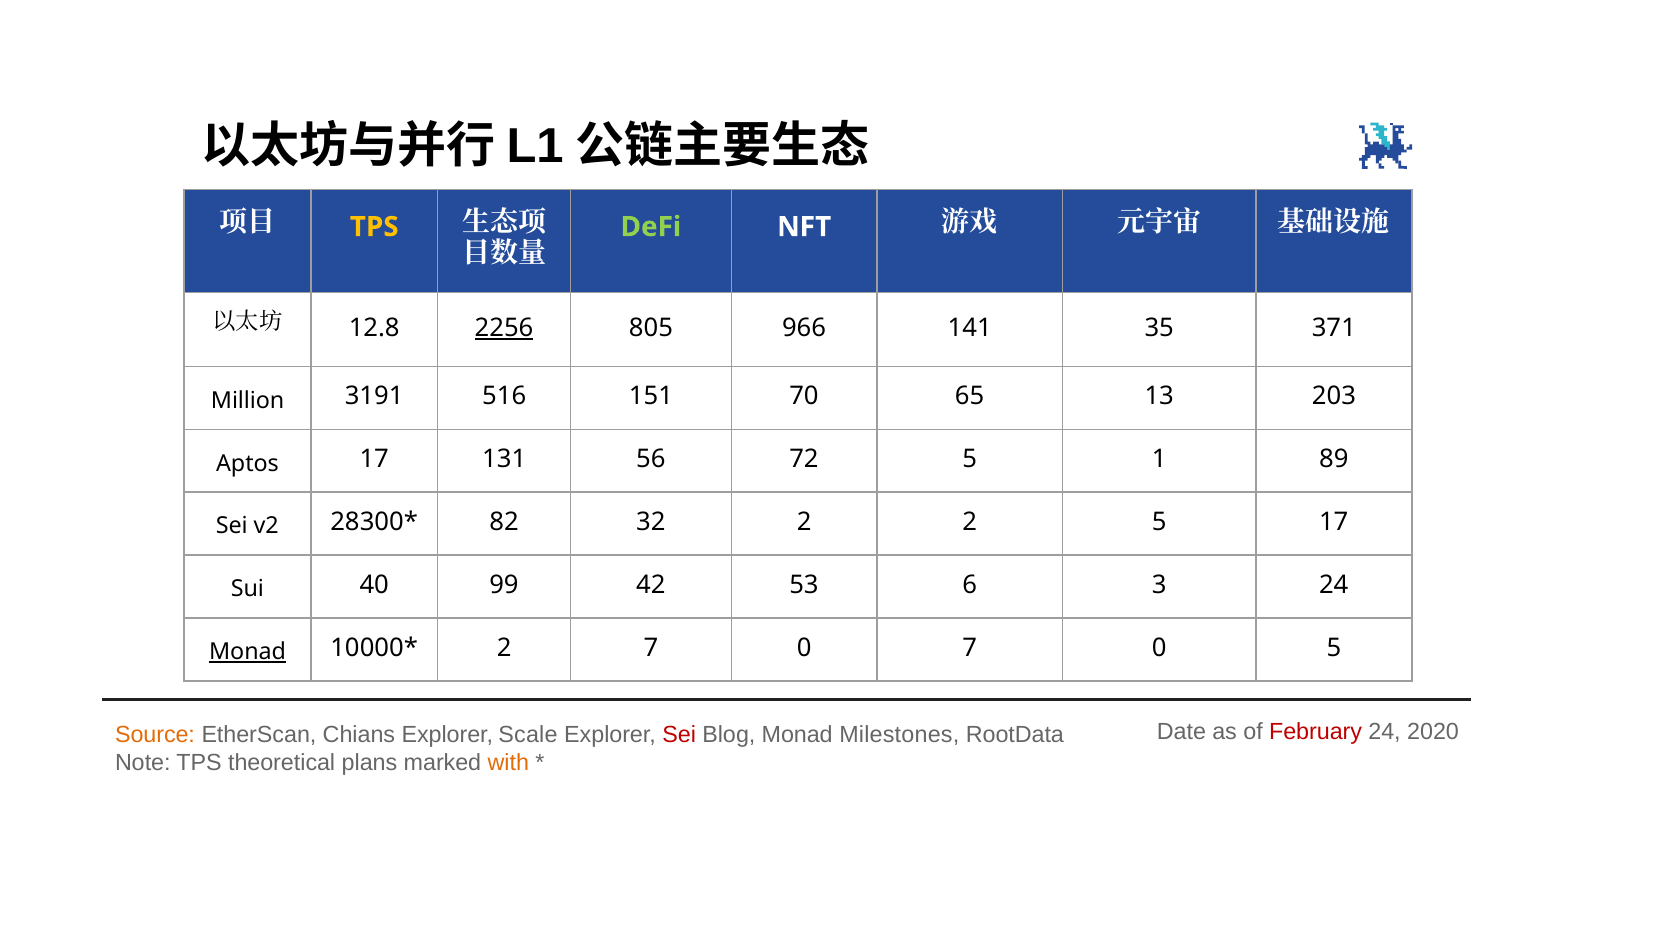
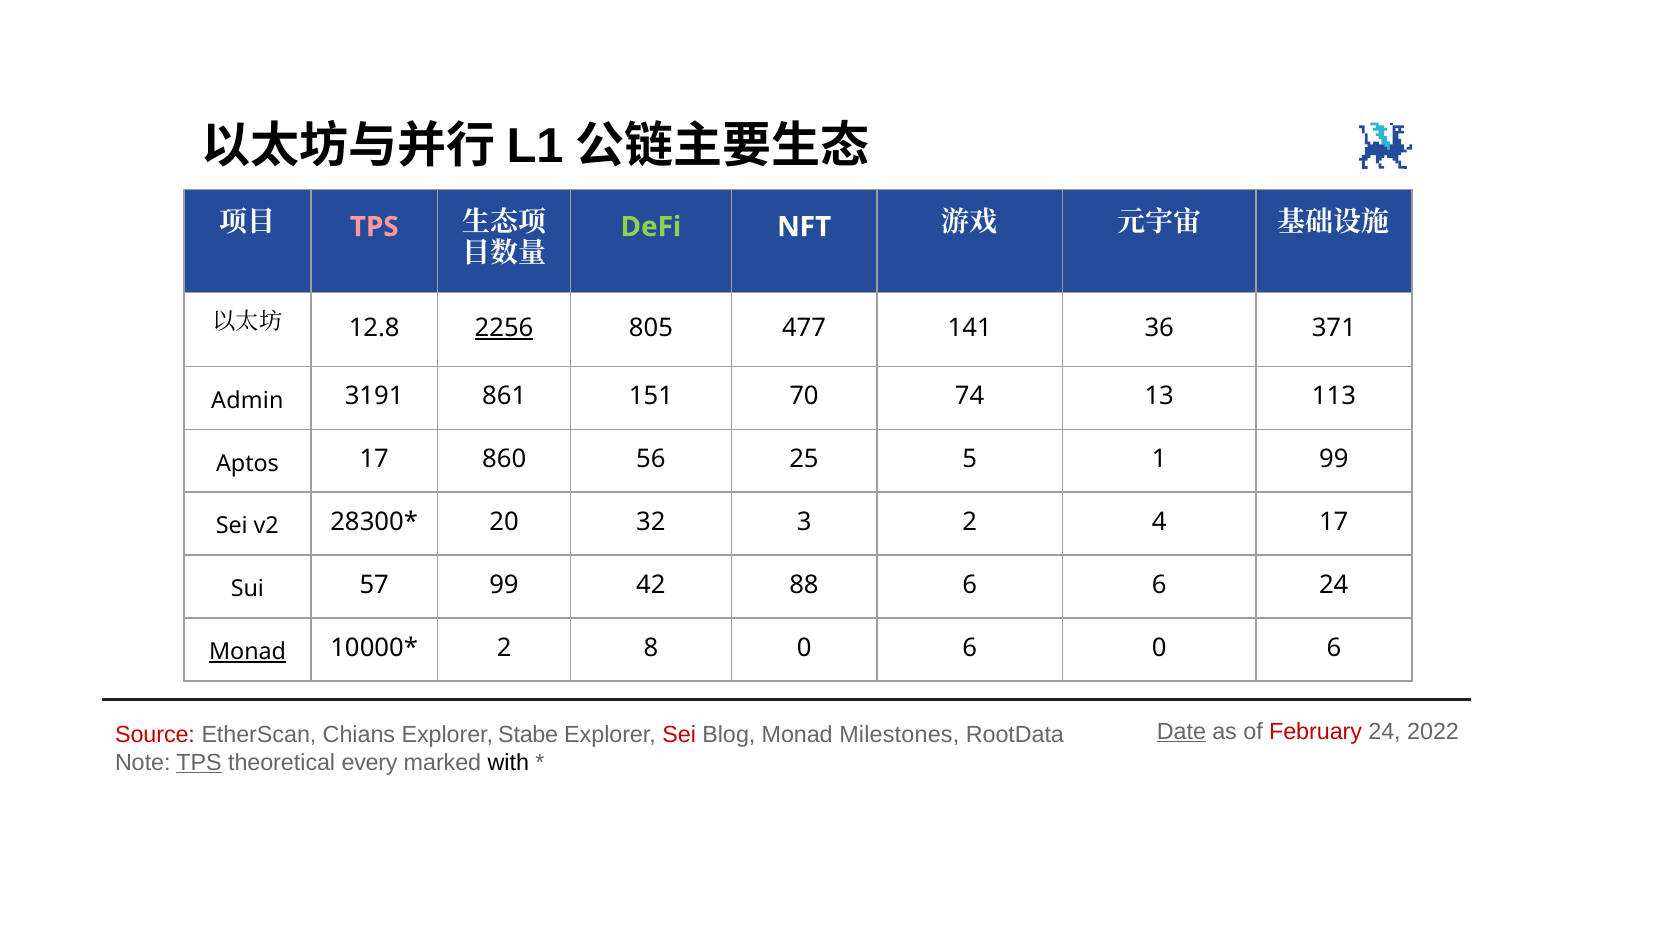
TPS colour: yellow -> pink (374, 227)
966: 966 -> 477 (804, 328)
35: 35 -> 36 (1159, 328)
Million: Million -> Admin (247, 400)
516: 516 -> 861 (504, 396)
65: 65 -> 74 (970, 396)
203: 203 -> 113 (1334, 396)
131: 131 -> 860 (504, 459)
72: 72 -> 25 (804, 459)
1 89: 89 -> 99 (1334, 459)
82: 82 -> 20 (504, 522)
32 2: 2 -> 3 (804, 522)
2 5: 5 -> 4 (1159, 522)
40: 40 -> 57 (374, 585)
53: 53 -> 88 (804, 585)
6 3: 3 -> 6 (1159, 585)
2 7: 7 -> 8 (651, 648)
7: 7 -> 6 (970, 648)
5: 5 -> 6 (1334, 648)
Date underline: none -> present (1181, 731)
2020: 2020 -> 2022 (1433, 731)
Source colour: orange -> red (155, 734)
Scale: Scale -> Stabe (528, 734)
TPS underline: none -> present (199, 762)
plans: plans -> every (370, 762)
with colour: orange -> black (508, 762)
